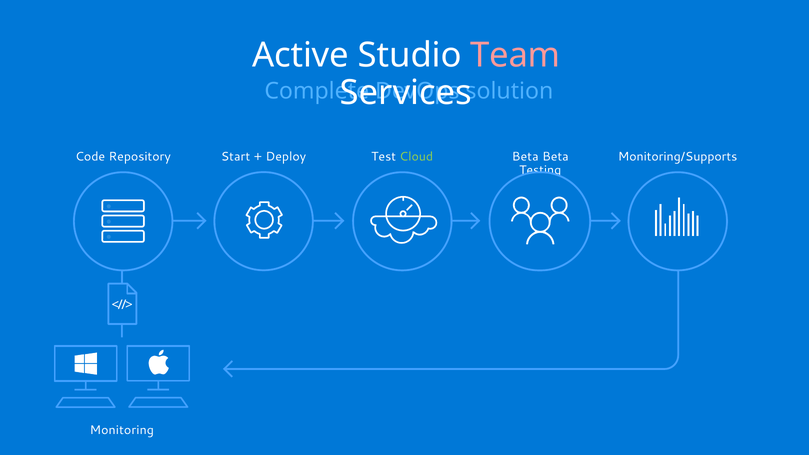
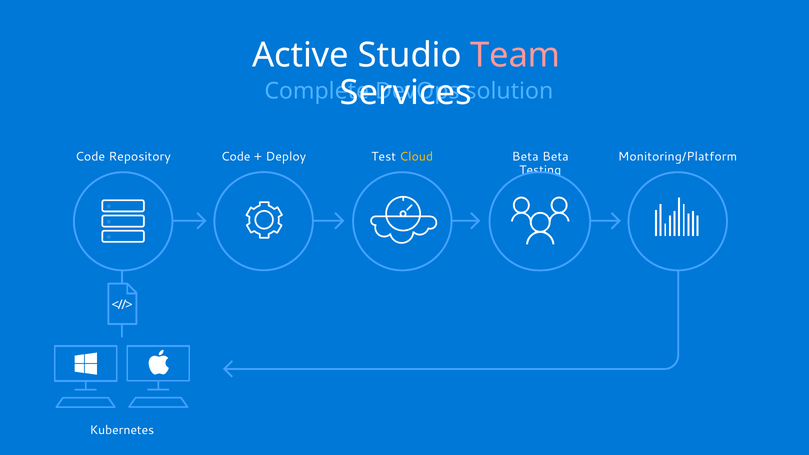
Repository Start: Start -> Code (236, 157)
Cloud colour: light green -> yellow (416, 157)
Monitoring/Supports: Monitoring/Supports -> Monitoring/Platform (678, 157)
Monitoring: Monitoring -> Kubernetes (122, 430)
